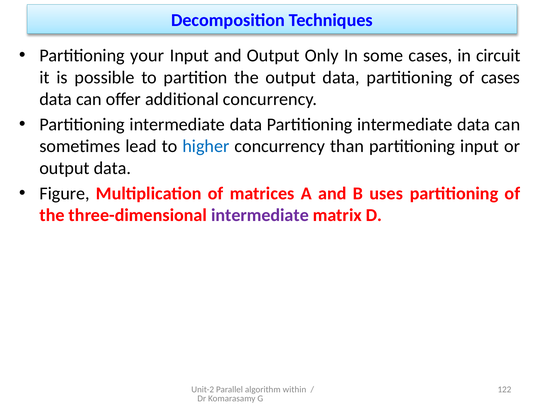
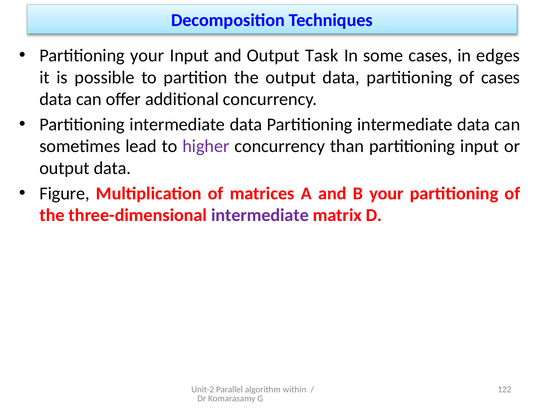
Only: Only -> Task (322, 56)
circuit: circuit -> edges (498, 56)
higher colour: blue -> purple (206, 146)
B uses: uses -> your (386, 193)
